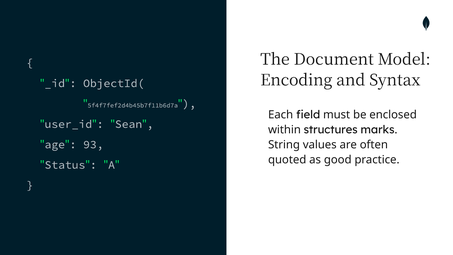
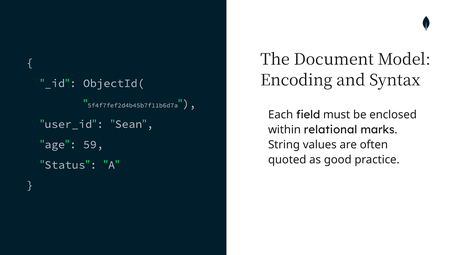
structures: structures -> relational (331, 130)
93: 93 -> 59 (93, 144)
